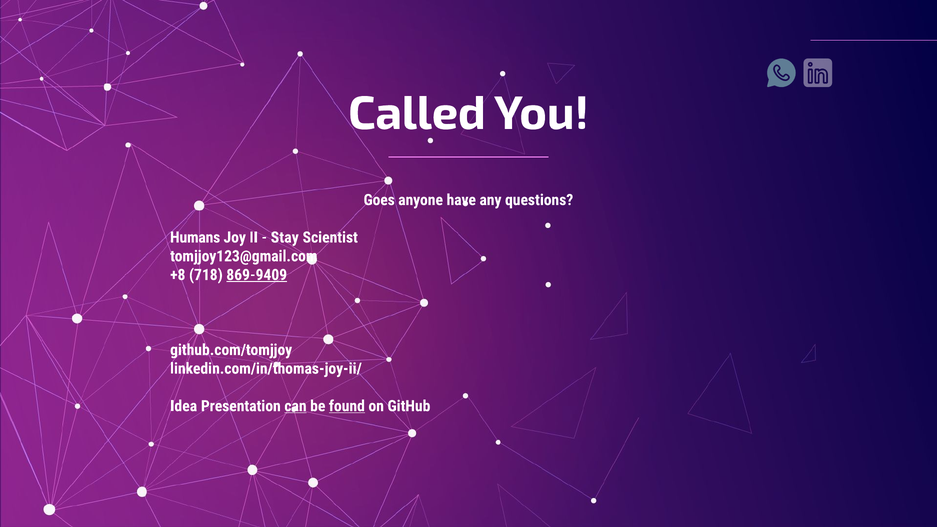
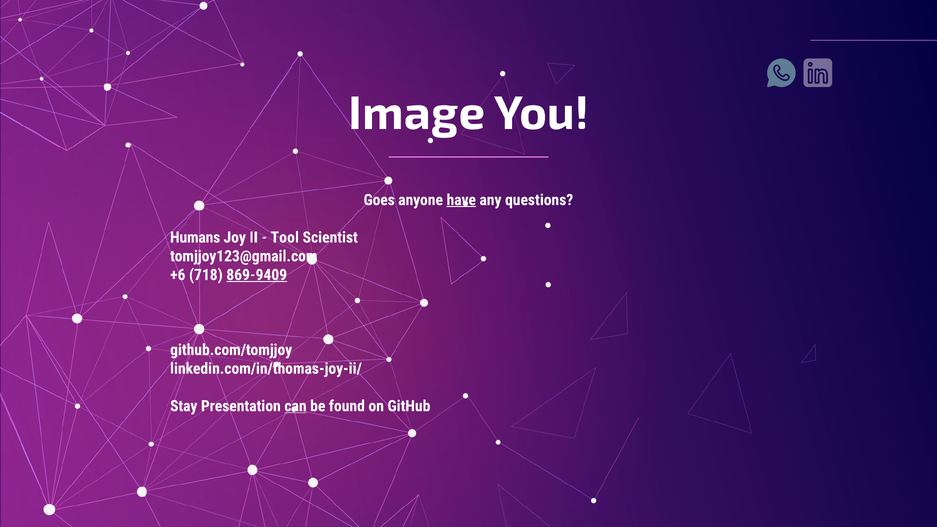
Called: Called -> Image (417, 113)
have underline: none -> present (461, 200)
Stay: Stay -> Tool (285, 237)
+8: +8 -> +6 (178, 275)
Idea: Idea -> Stay (184, 406)
found underline: present -> none (347, 406)
